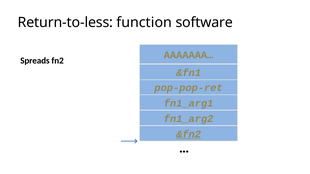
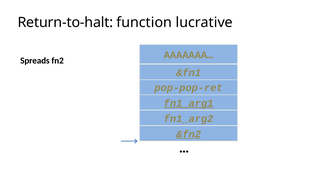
Return-to-less: Return-to-less -> Return-to-halt (65, 23)
software: software -> lucrative (204, 23)
fn1_arg1 underline: none -> present (189, 103)
